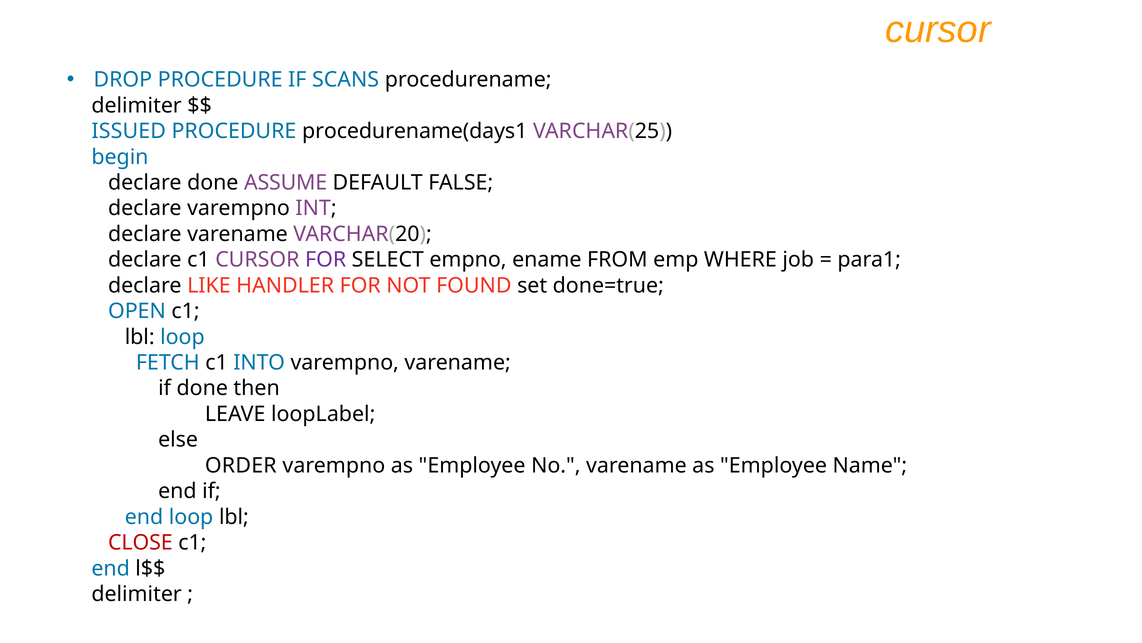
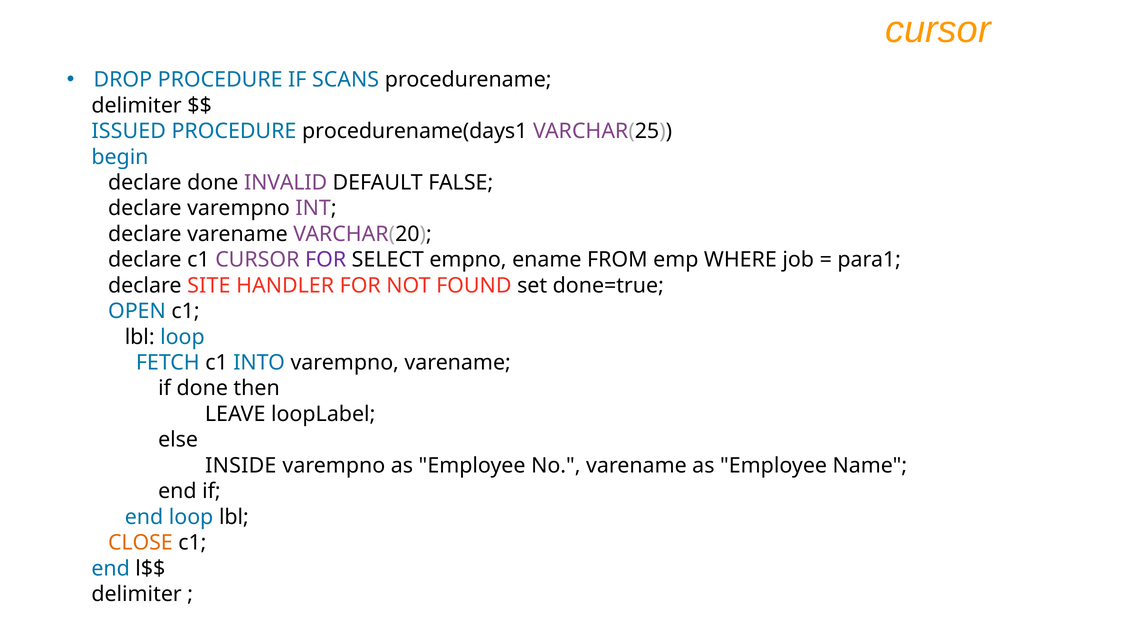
ASSUME: ASSUME -> INVALID (286, 182)
LIKE: LIKE -> SITE (209, 285)
ORDER: ORDER -> INSIDE (241, 465)
CLOSE colour: red -> orange (140, 542)
